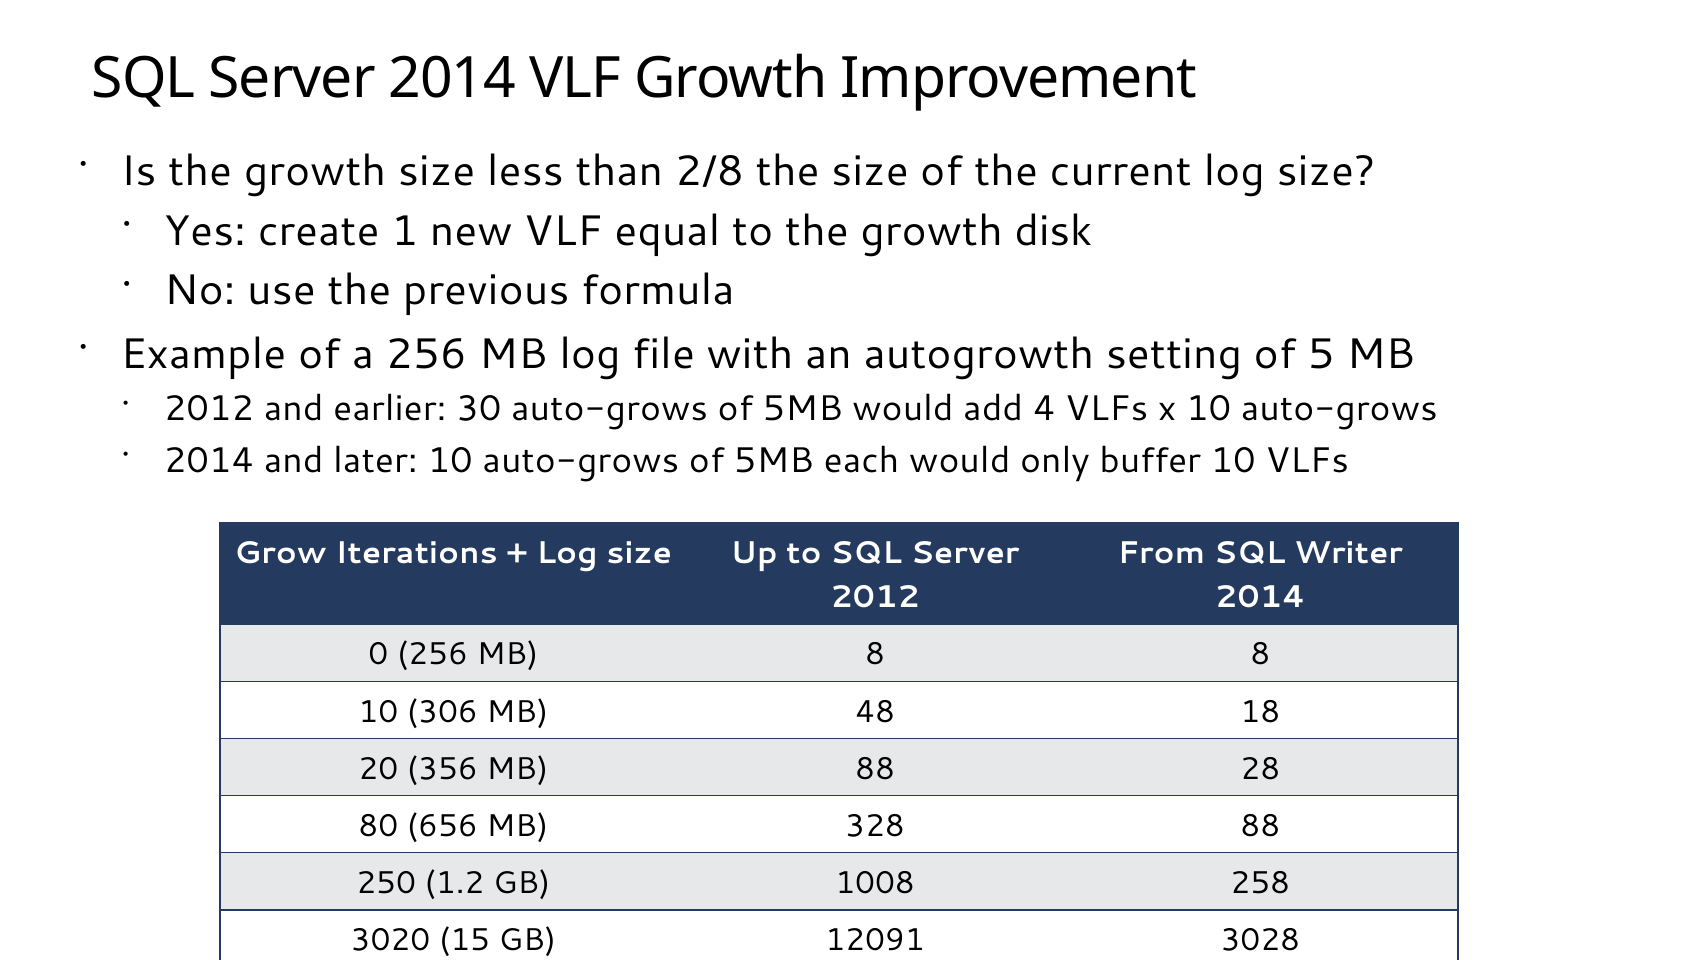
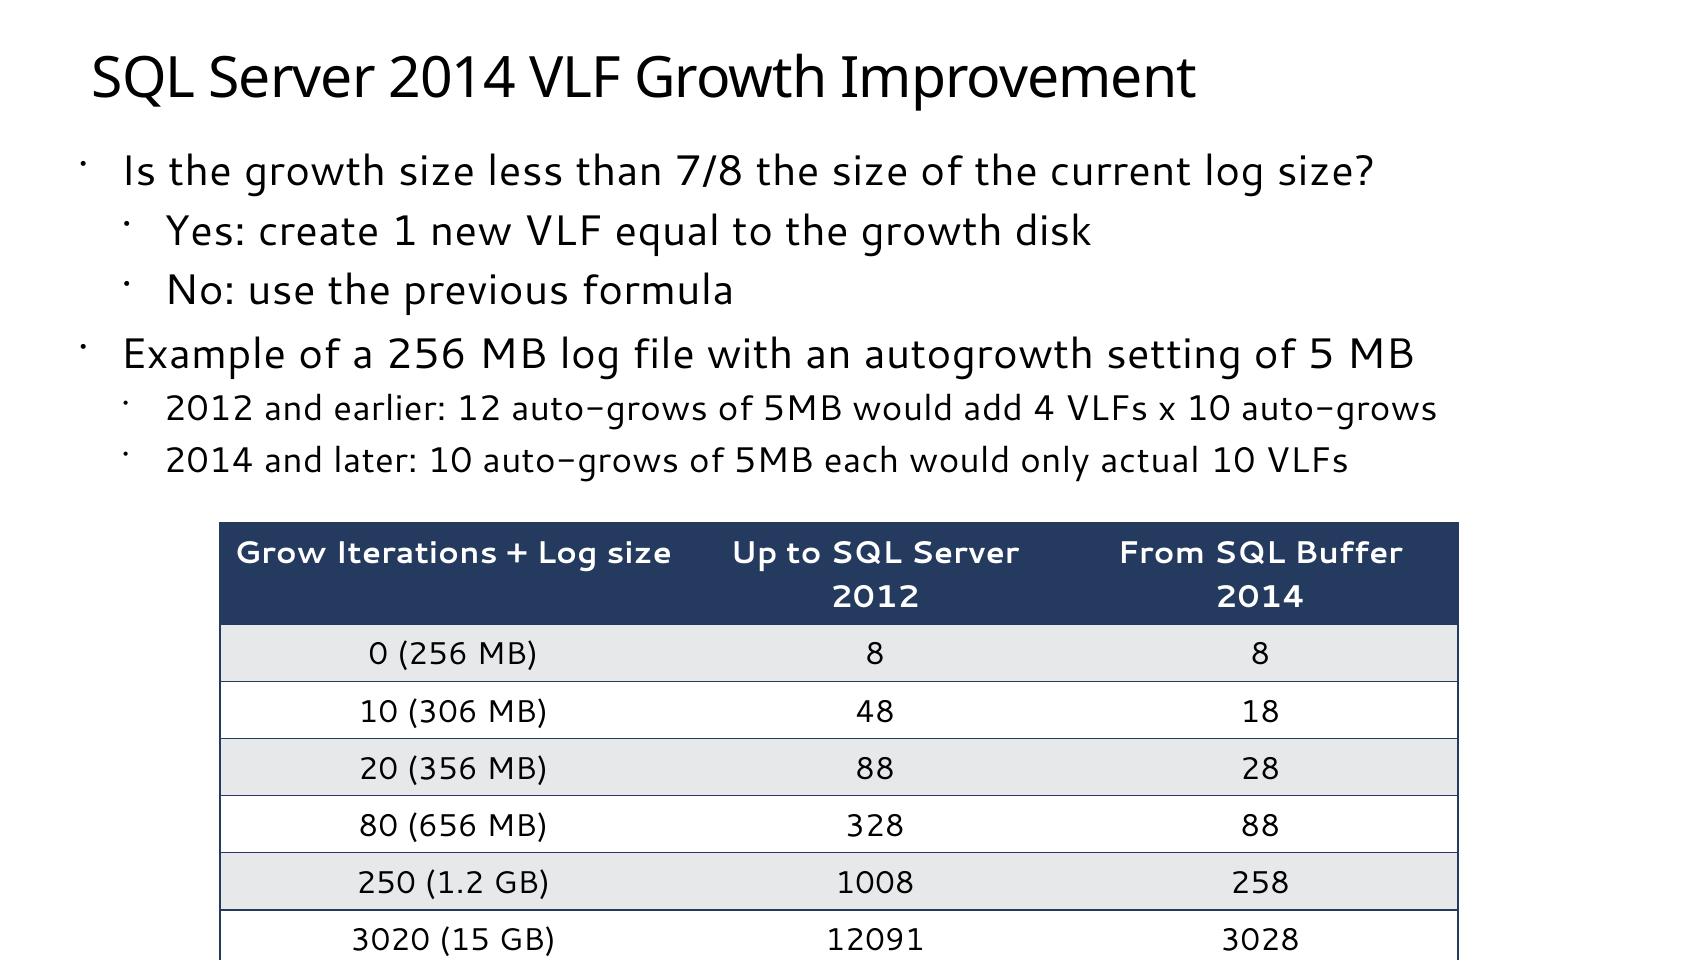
2/8: 2/8 -> 7/8 (709, 171)
30: 30 -> 12 (479, 409)
buffer: buffer -> actual (1150, 461)
Writer: Writer -> Buffer (1349, 553)
